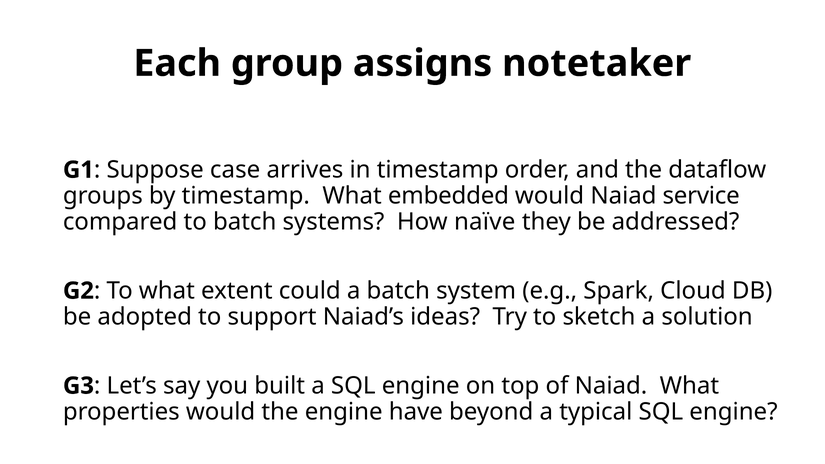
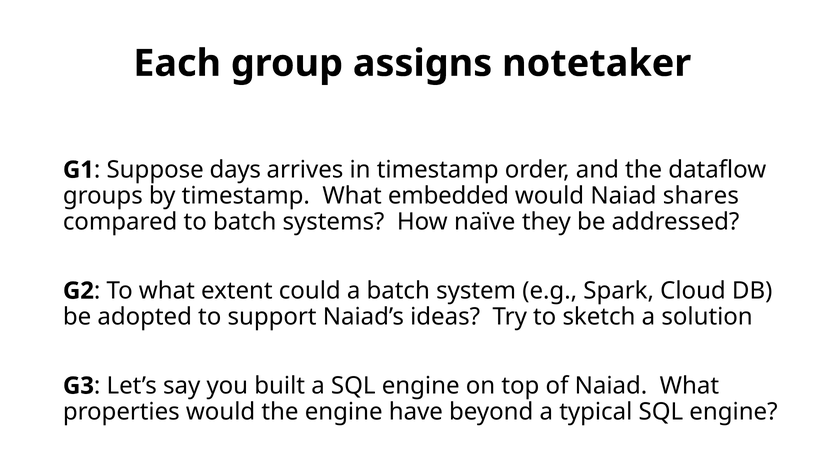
case: case -> days (235, 170)
service: service -> shares (701, 196)
